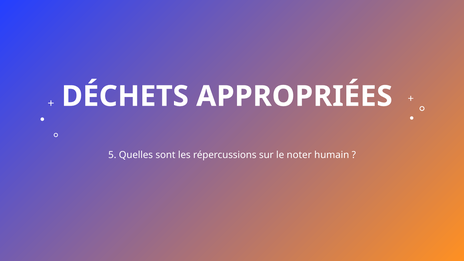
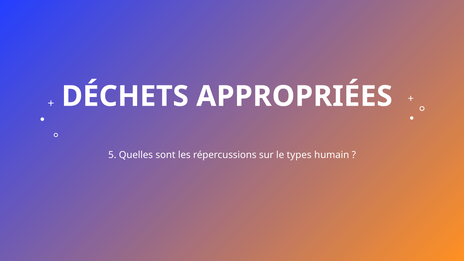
noter: noter -> types (299, 155)
